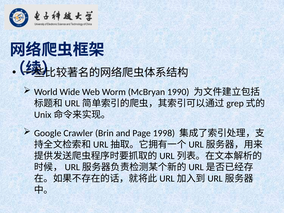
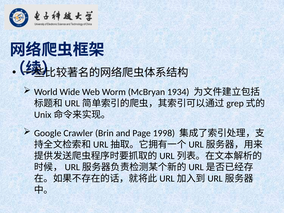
1990: 1990 -> 1934 (178, 92)
